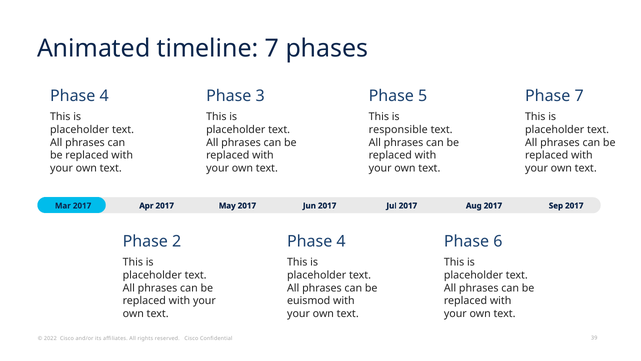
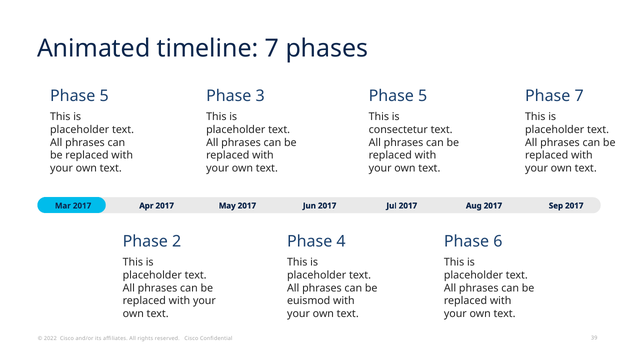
4: 4 -> 5 (104, 96)
responsible: responsible -> consectetur (398, 130)
